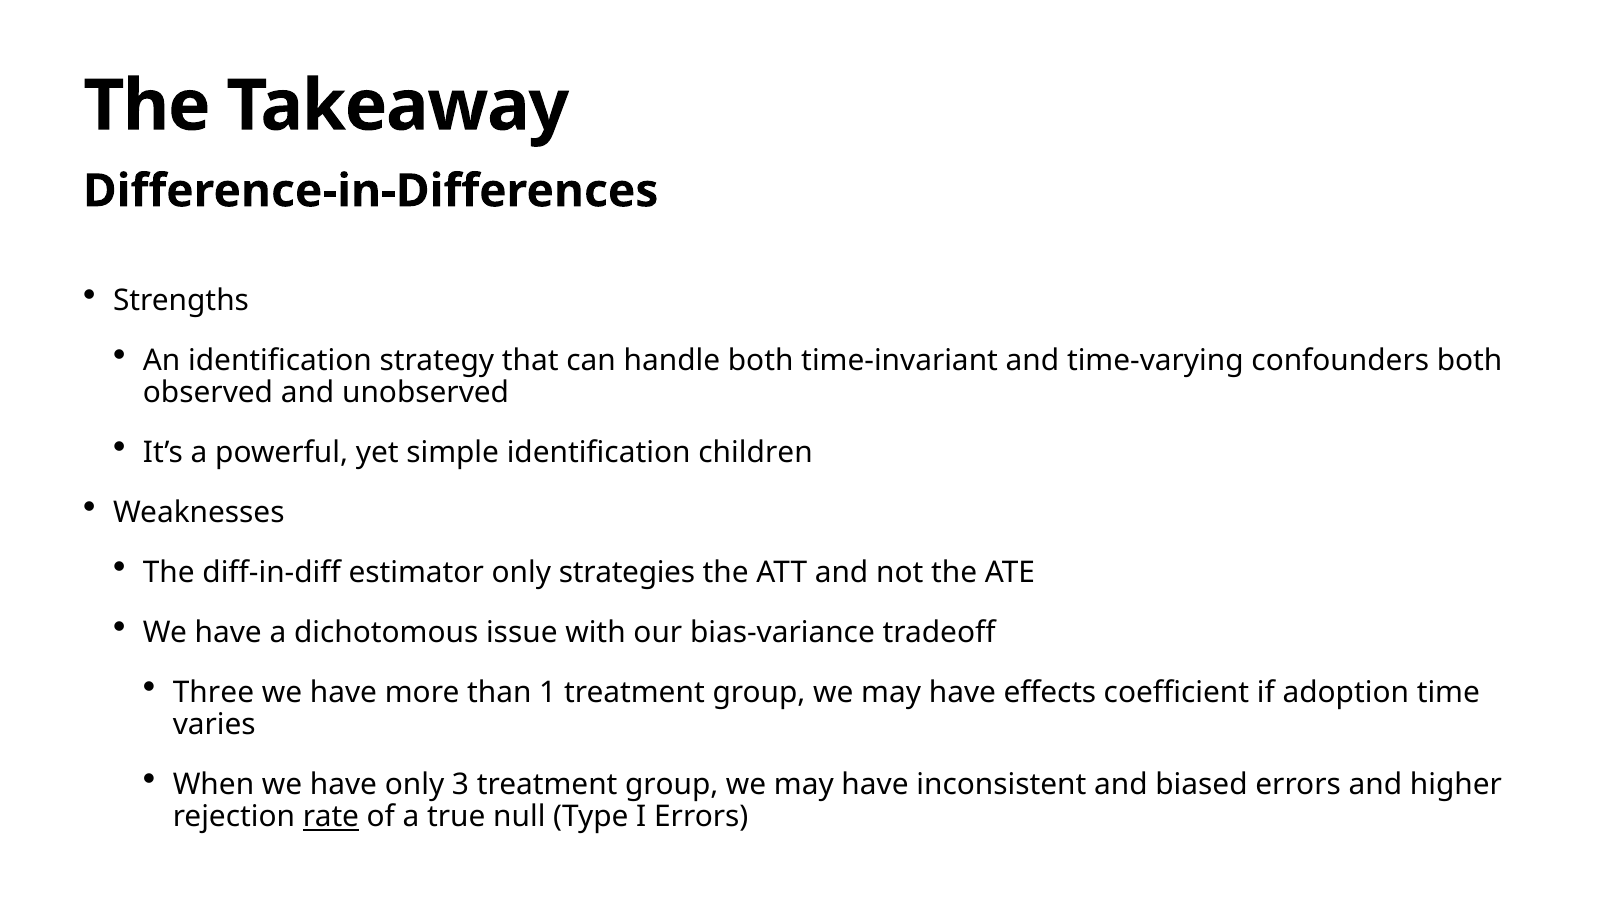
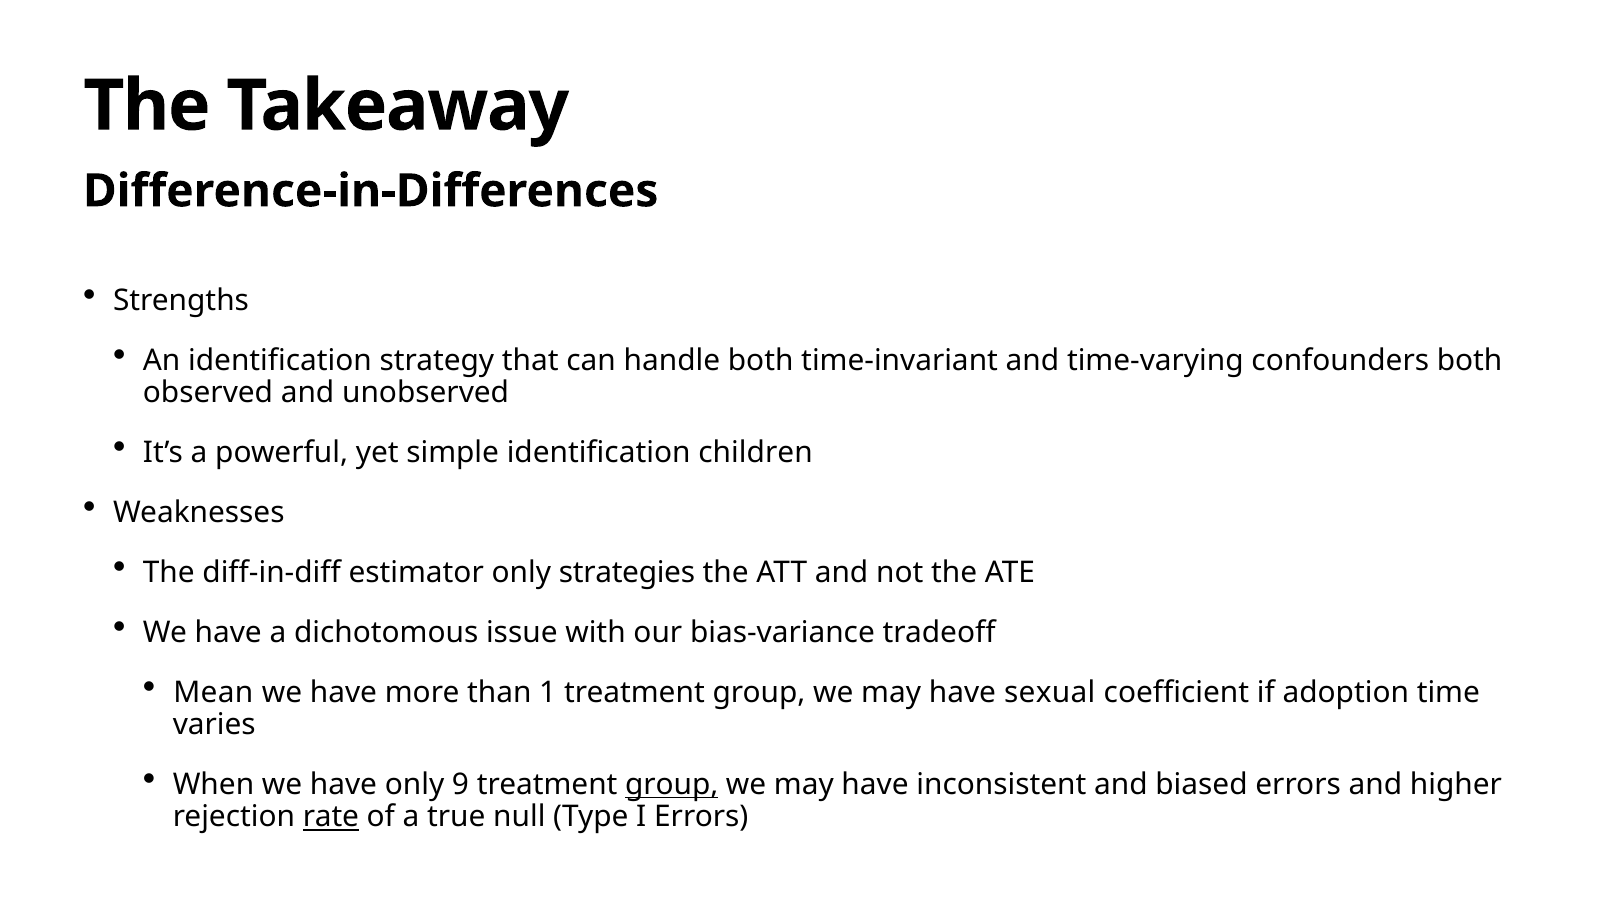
Three: Three -> Mean (213, 692)
effects: effects -> sexual (1050, 692)
3: 3 -> 9 (461, 785)
group underline: none -> present (672, 785)
